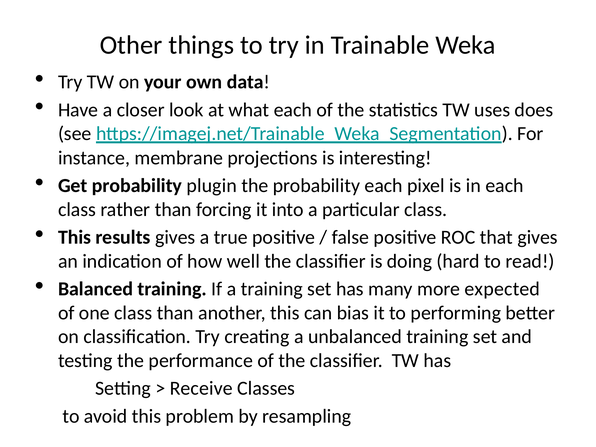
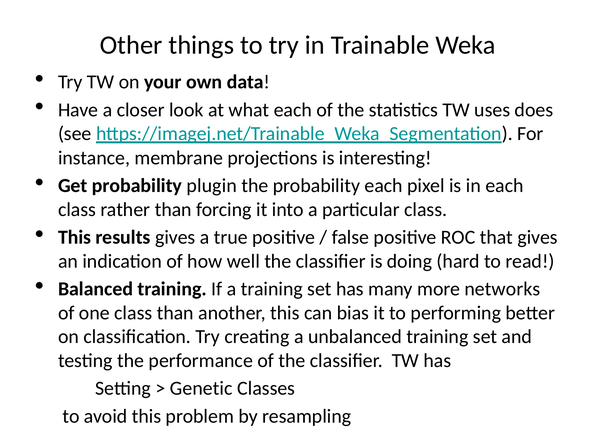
expected: expected -> networks (502, 289)
Receive: Receive -> Genetic (201, 388)
